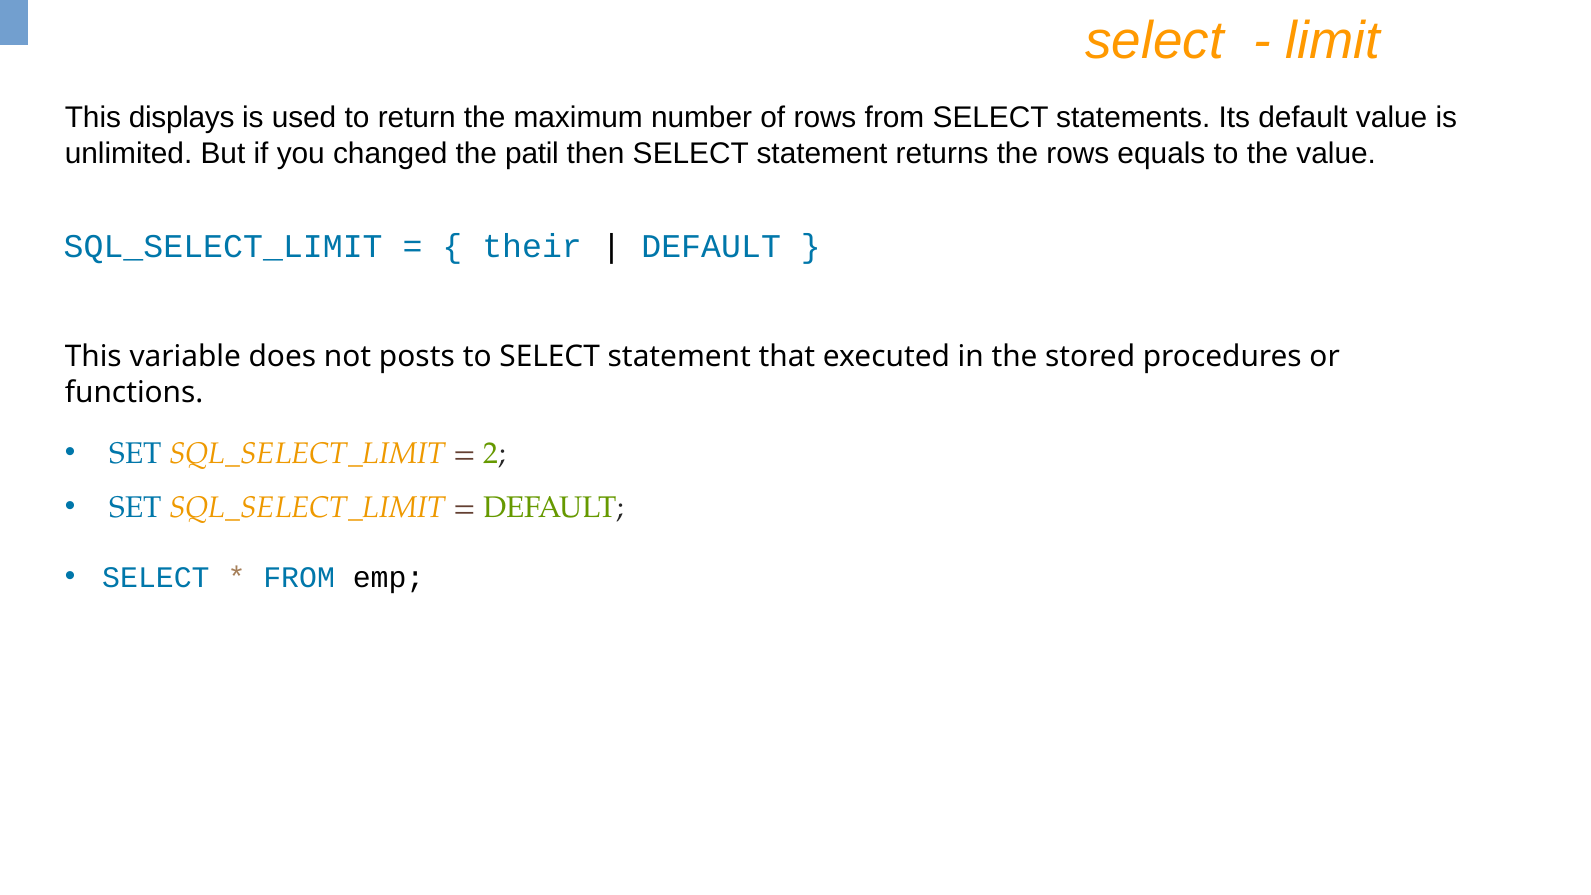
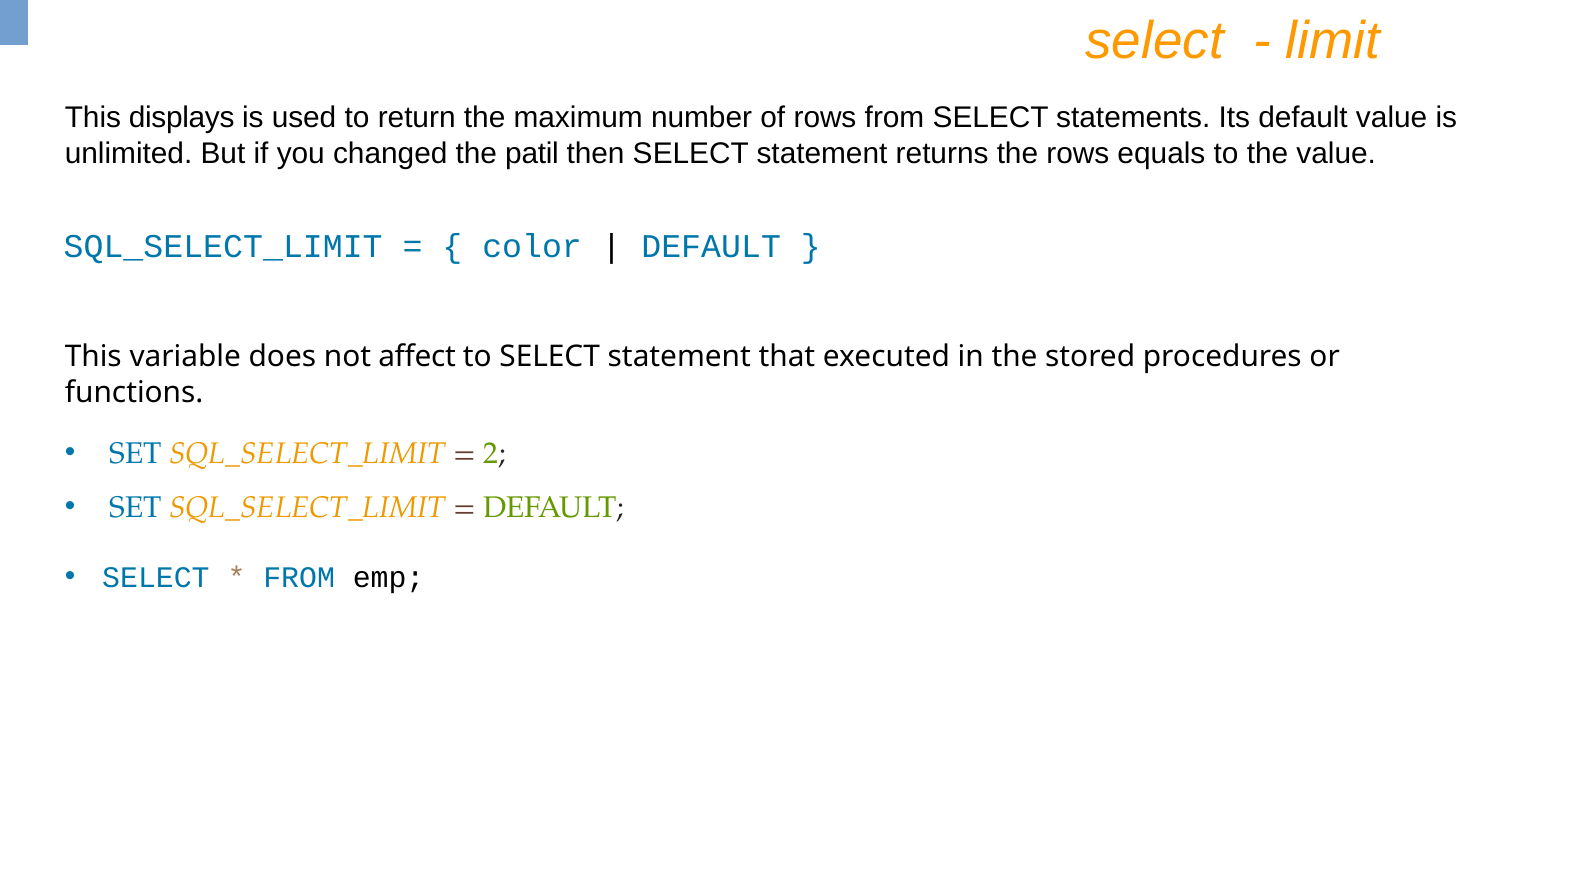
their: their -> color (532, 246)
posts: posts -> affect (417, 357)
